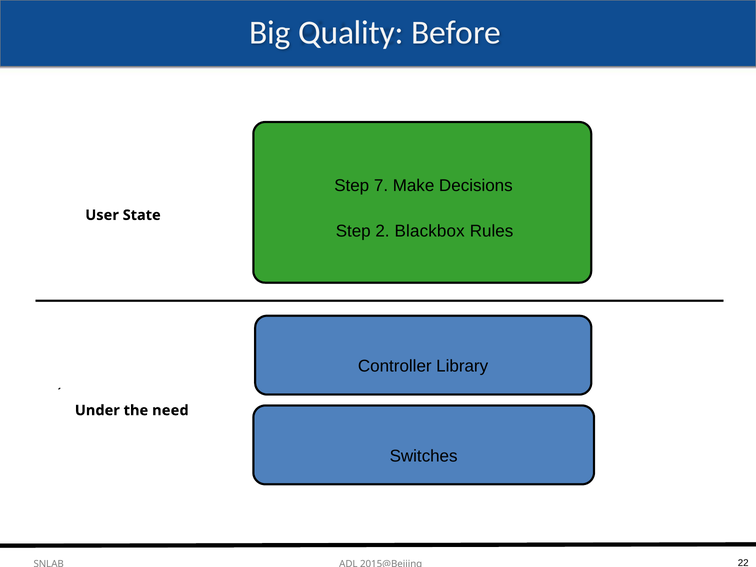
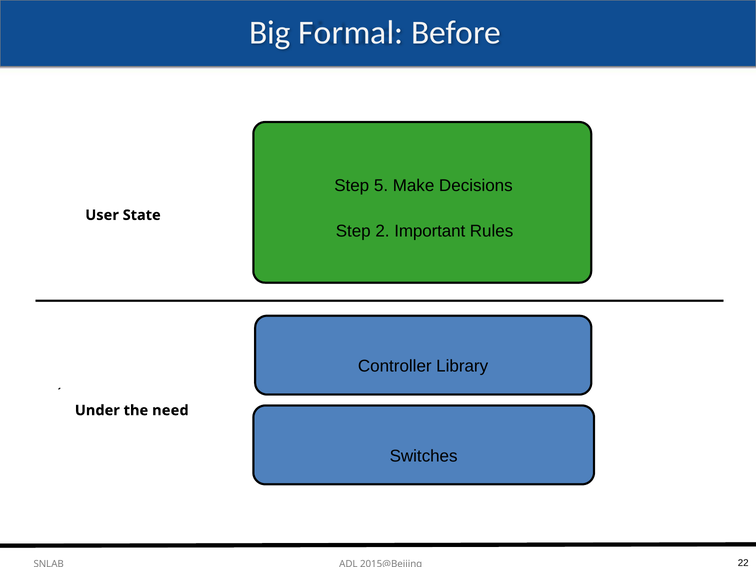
Quality: Quality -> Formal (351, 32)
7: 7 -> 5 (381, 185)
Blackbox: Blackbox -> Important (430, 231)
